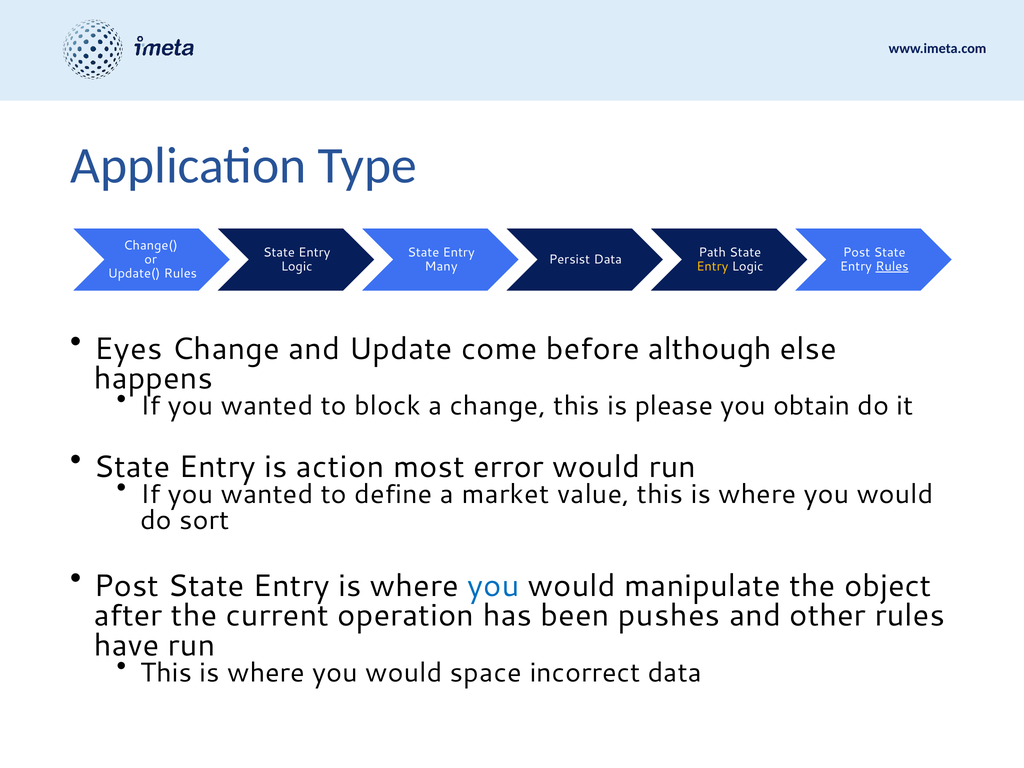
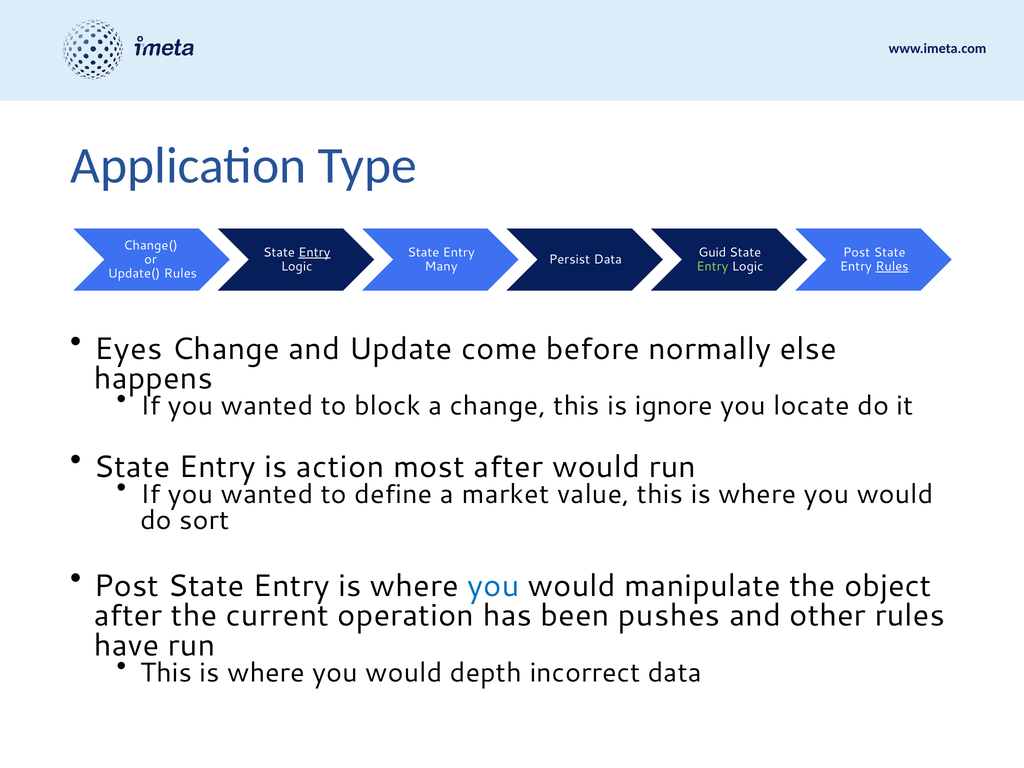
Entry underline: none -> present (314, 252)
Path: Path -> Guid (712, 252)
Entry colour: yellow -> light green (712, 266)
although: although -> normally (710, 349)
please: please -> ignore (674, 406)
obtain: obtain -> locate (811, 406)
most error: error -> after (508, 467)
space: space -> depth (486, 673)
